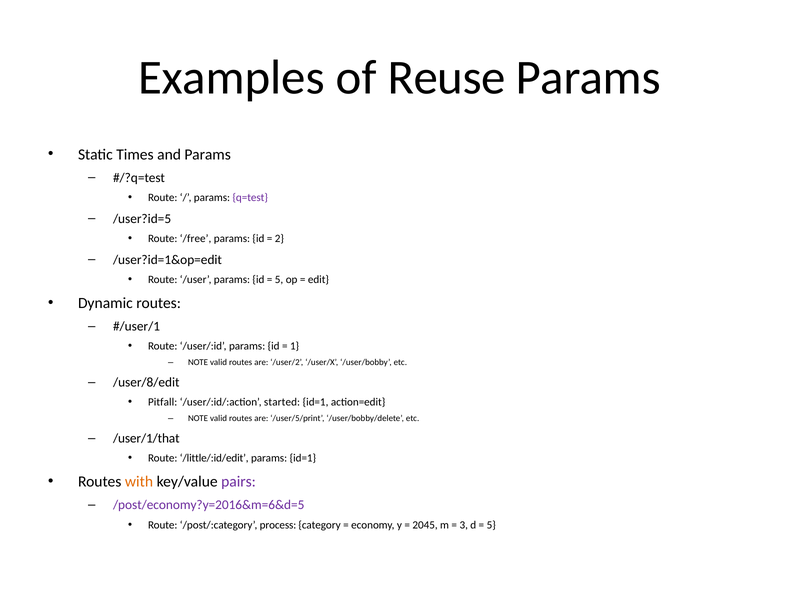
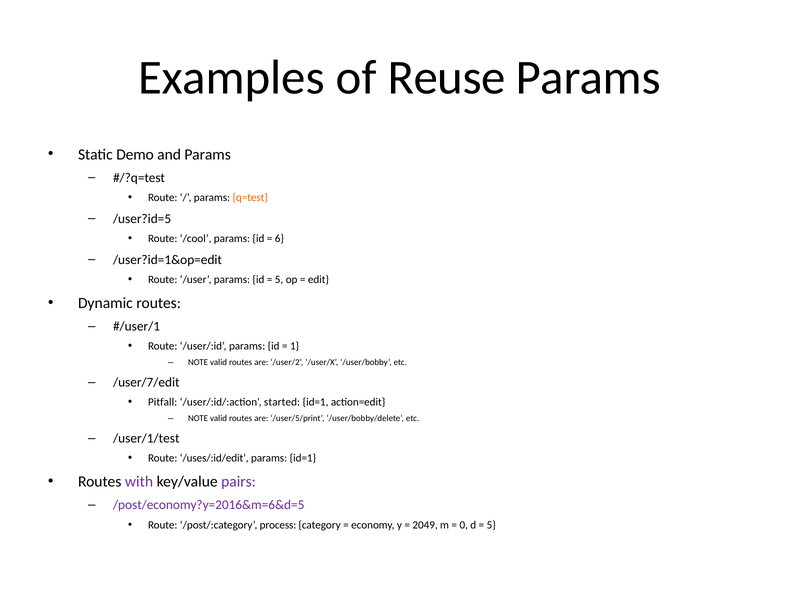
Times: Times -> Demo (135, 154)
q=test colour: purple -> orange (250, 198)
/free: /free -> /cool (196, 239)
2: 2 -> 6 (279, 239)
/user/8/edit: /user/8/edit -> /user/7/edit (146, 382)
/user/1/that: /user/1/that -> /user/1/test (146, 438)
/little/:id/edit: /little/:id/edit -> /uses/:id/edit (214, 458)
with colour: orange -> purple (139, 482)
2045: 2045 -> 2049 (425, 525)
3: 3 -> 0 (464, 525)
